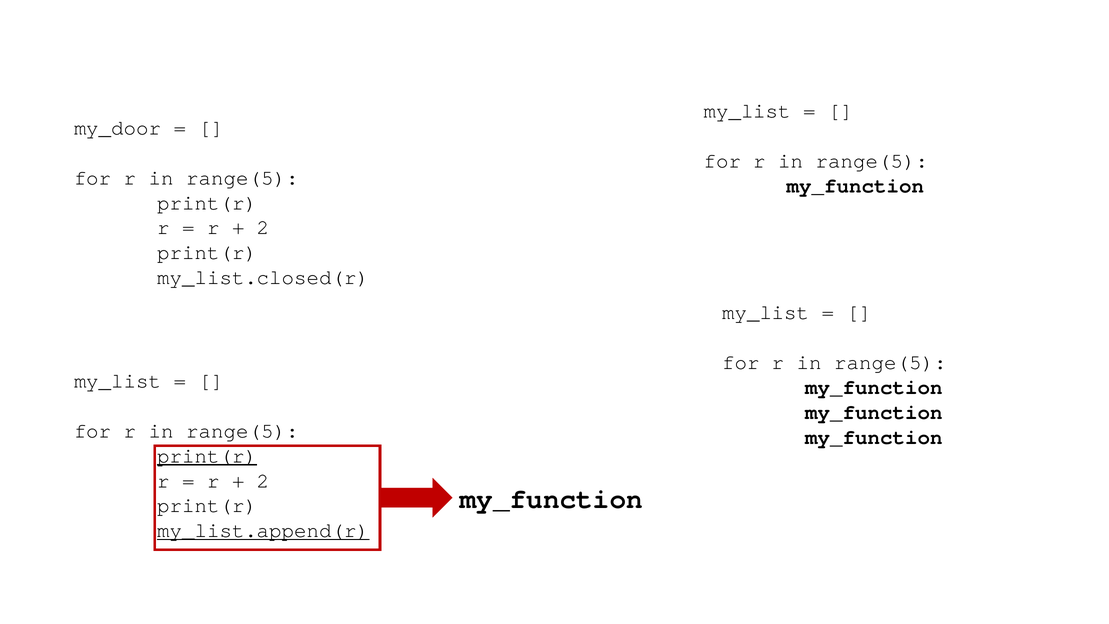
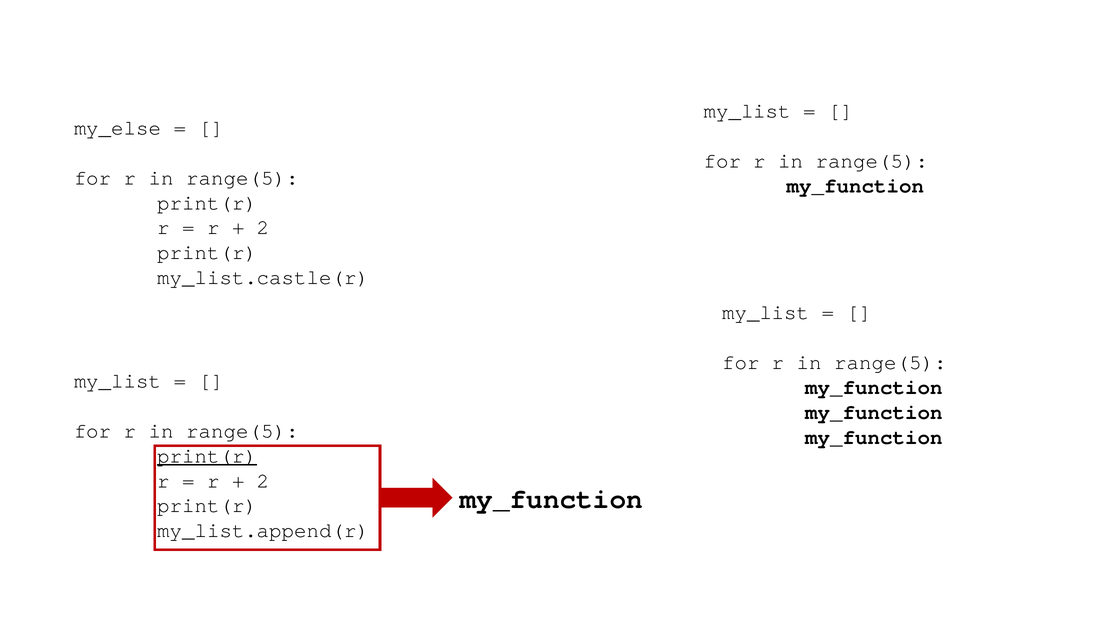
my_door: my_door -> my_else (118, 128)
my_list.closed(r: my_list.closed(r -> my_list.castle(r (263, 277)
my_list.append(r underline: present -> none (263, 530)
